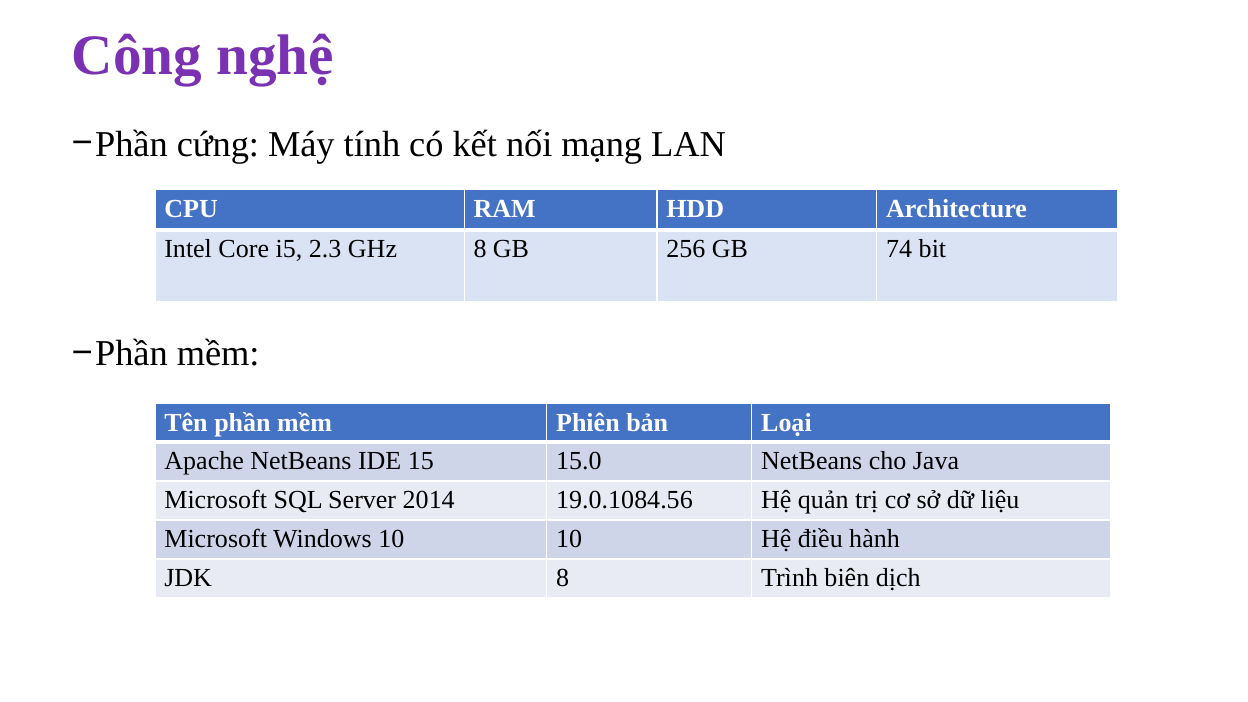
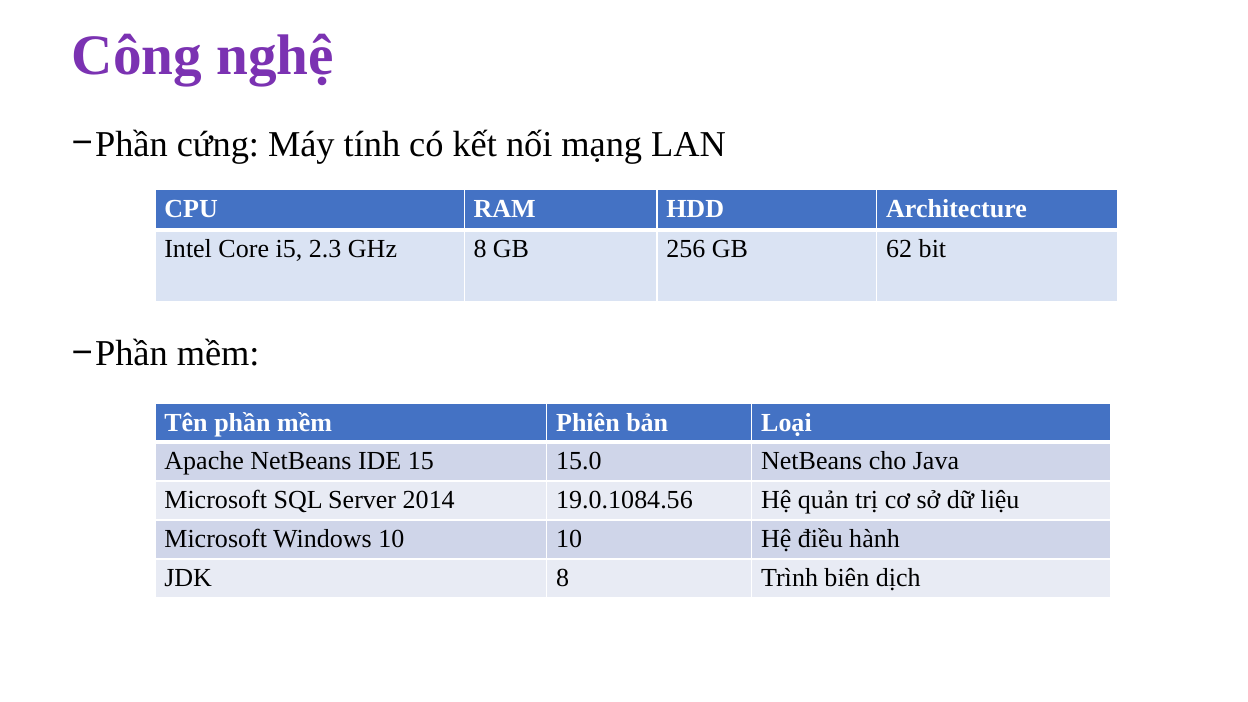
74: 74 -> 62 (899, 249)
